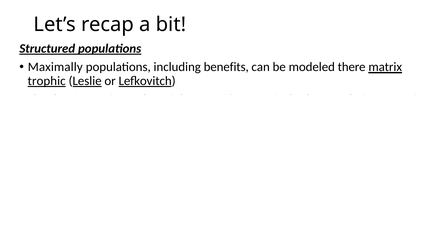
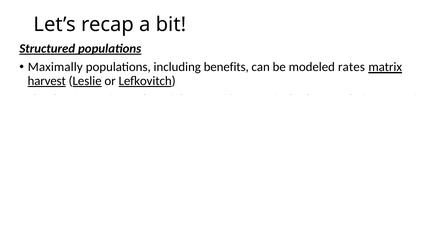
modeled there: there -> rates (351, 67)
trophic: trophic -> harvest (47, 81)
